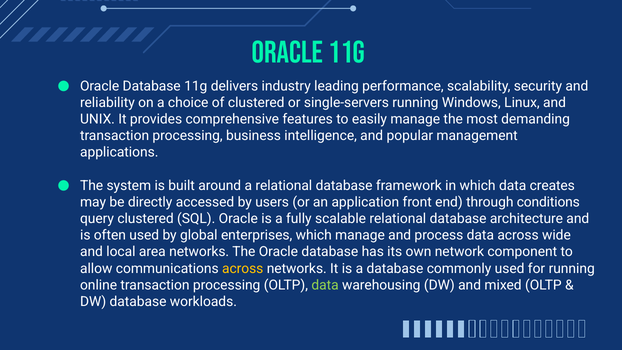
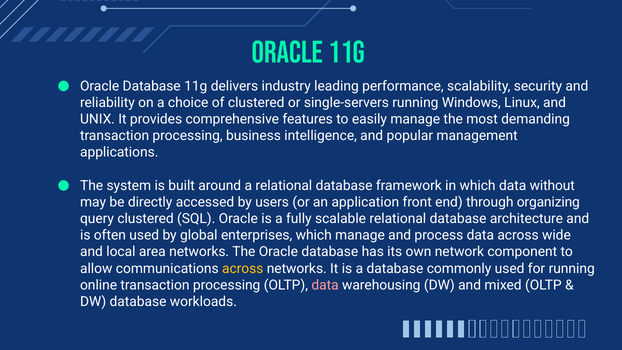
creates: creates -> without (552, 186)
conditions: conditions -> organizing (548, 202)
data colour: light green -> pink (325, 285)
